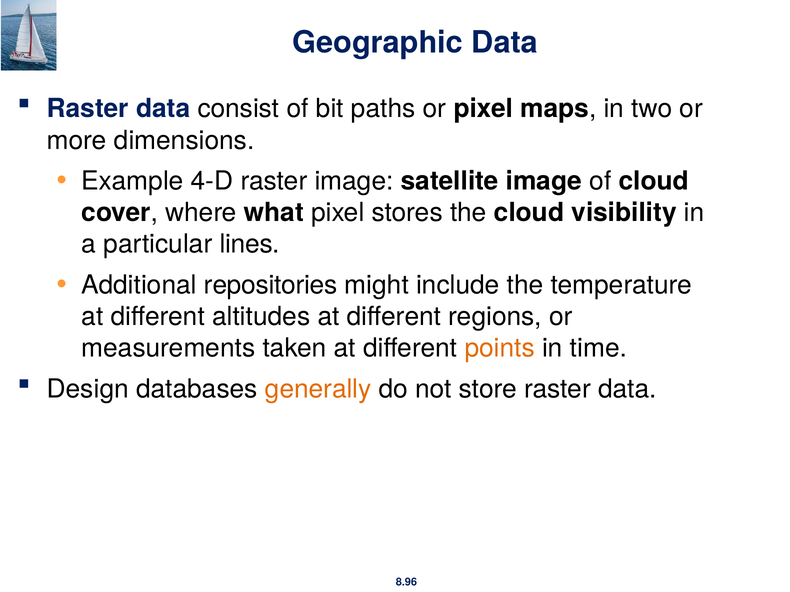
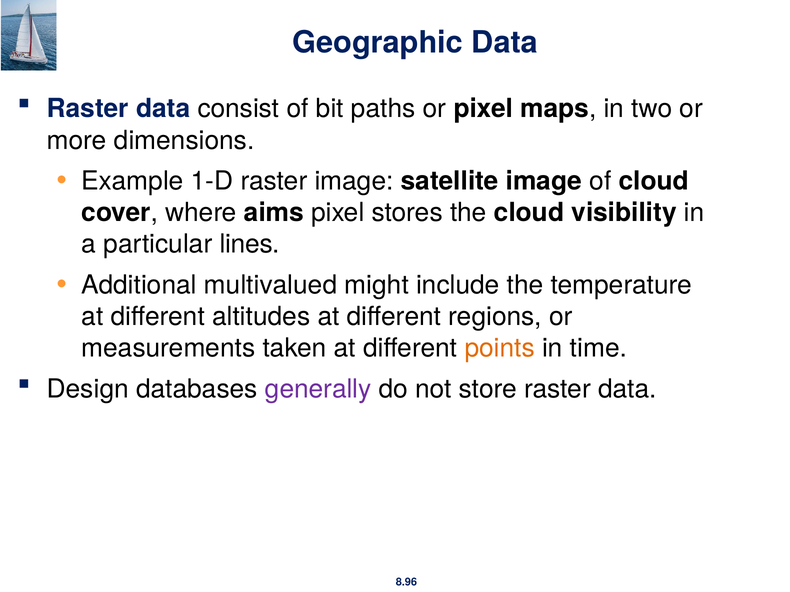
4-D: 4-D -> 1-D (212, 181)
what: what -> aims (274, 213)
repositories: repositories -> multivalued (271, 285)
generally colour: orange -> purple (318, 389)
